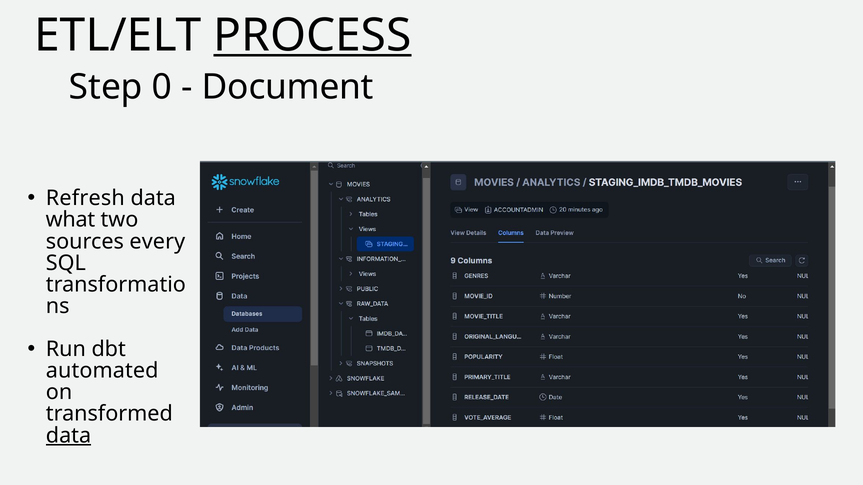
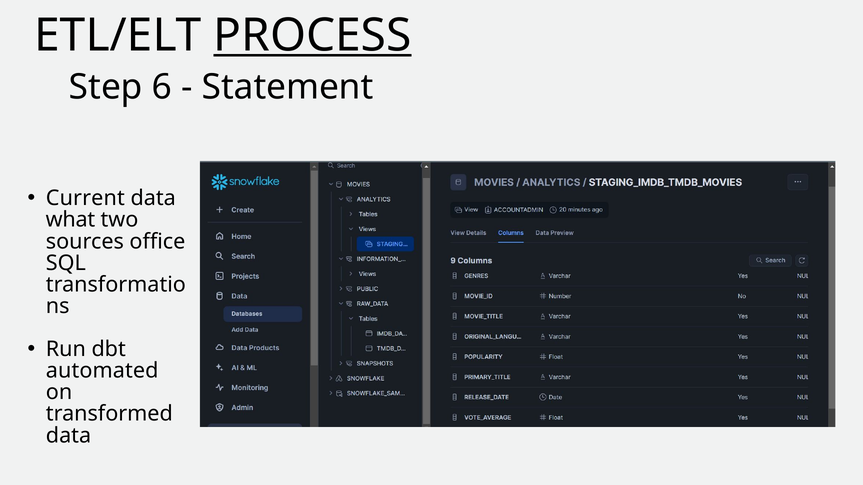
0: 0 -> 6 (162, 87)
Document: Document -> Statement (288, 87)
Refresh: Refresh -> Current (85, 198)
every: every -> office (157, 242)
data underline: present -> none (68, 436)
